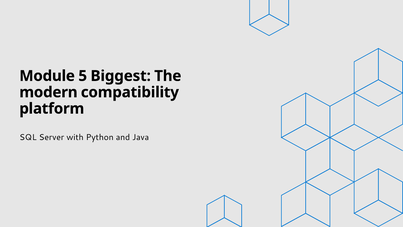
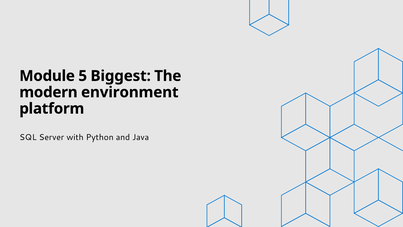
compatibility: compatibility -> environment (130, 92)
